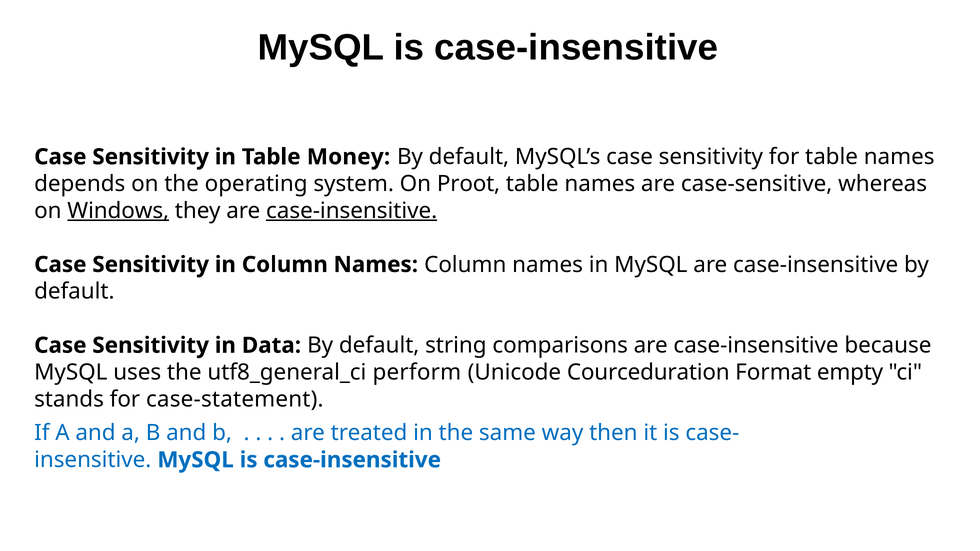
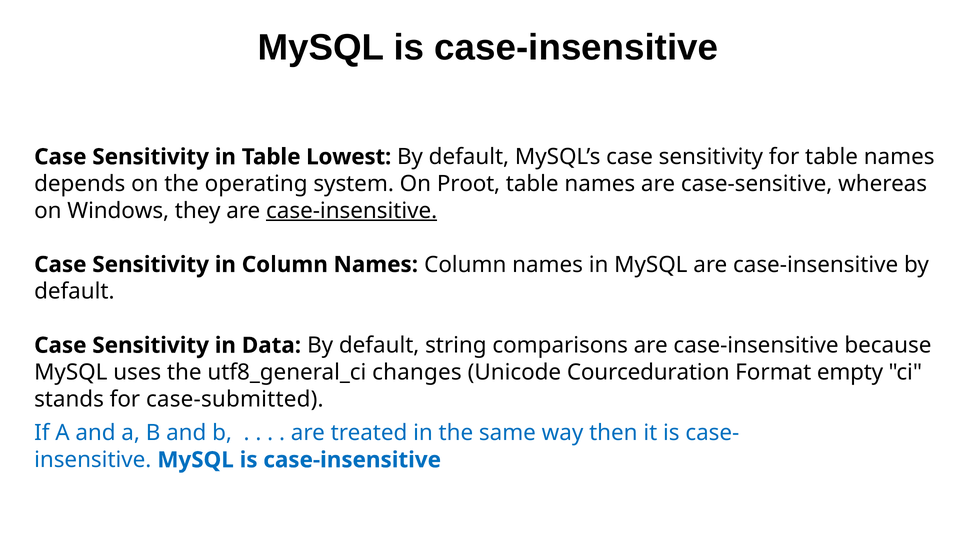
Money: Money -> Lowest (349, 157)
Windows underline: present -> none (118, 211)
perform: perform -> changes (417, 372)
case-statement: case-statement -> case-submitted (235, 399)
